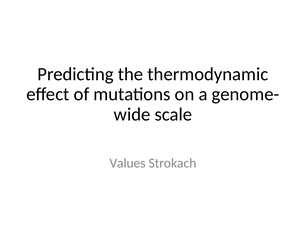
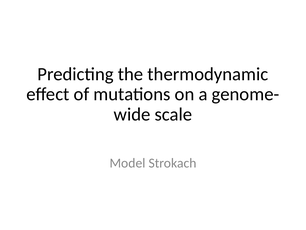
Values: Values -> Model (127, 163)
